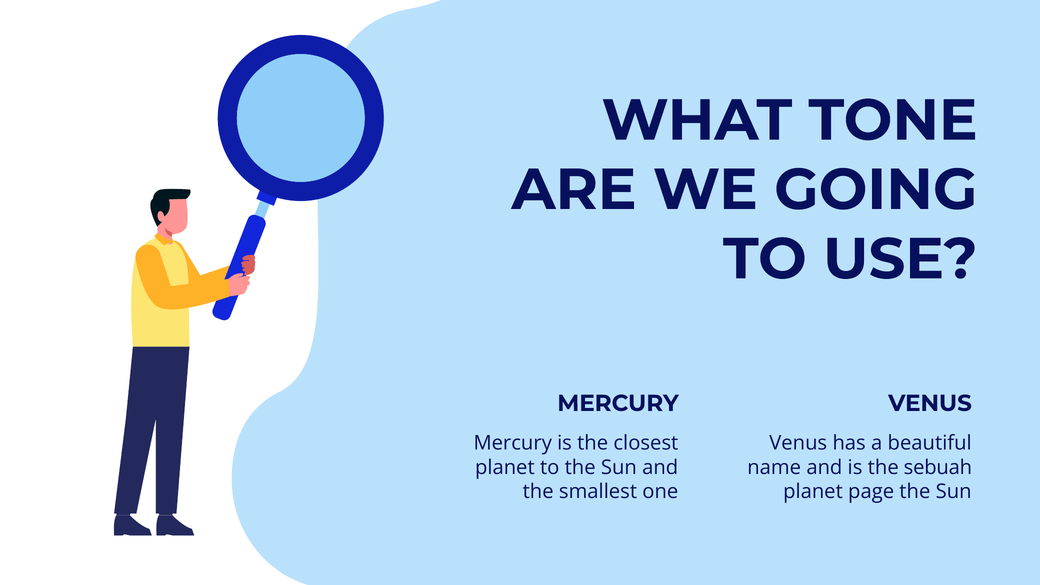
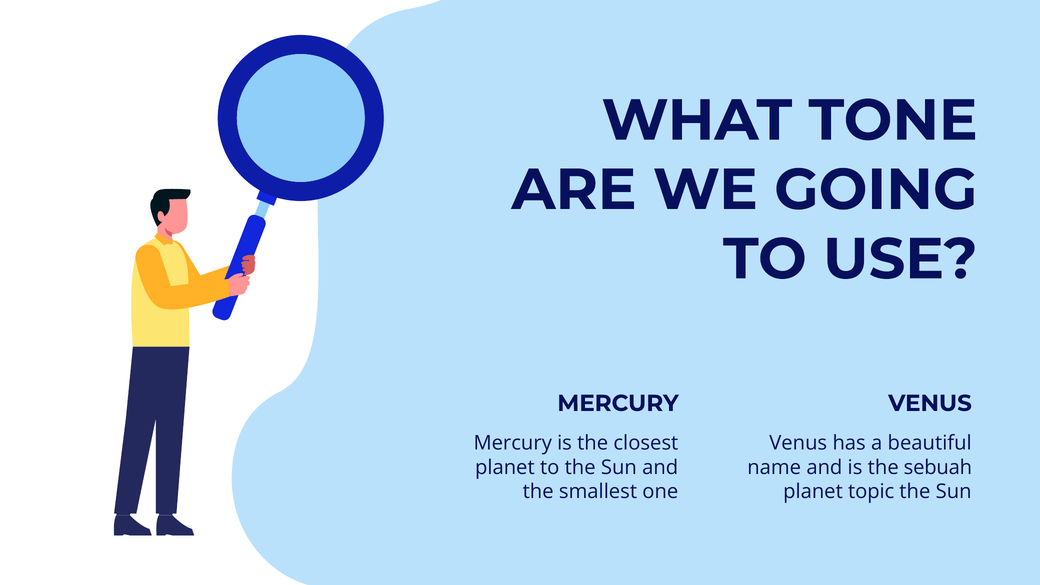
page: page -> topic (871, 492)
